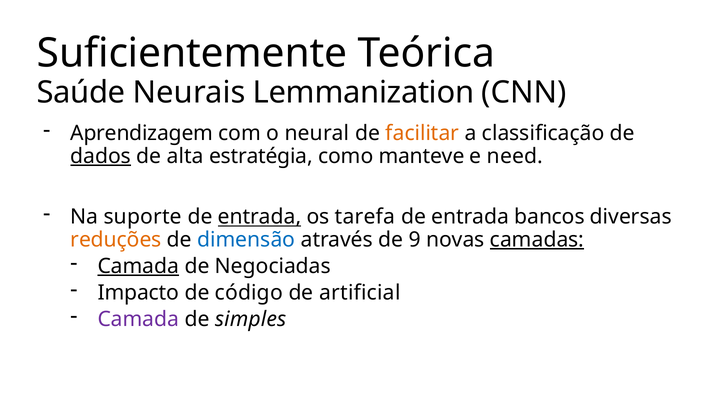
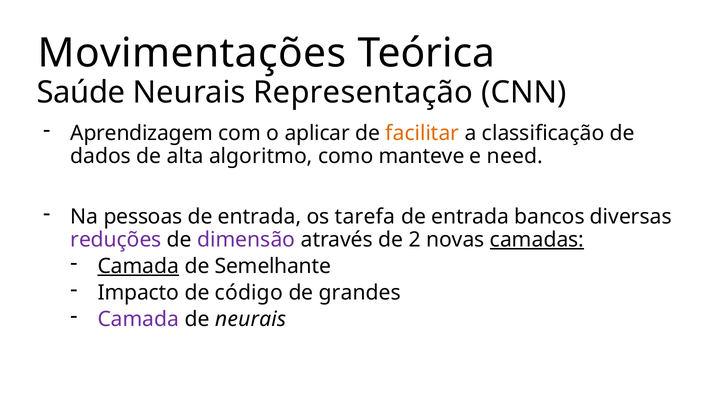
Suficientemente: Suficientemente -> Movimentações (192, 53)
Lemmanization: Lemmanization -> Representação (363, 92)
neural: neural -> aplicar (317, 133)
dados underline: present -> none (101, 156)
estratégia: estratégia -> algoritmo (261, 156)
suporte: suporte -> pessoas (143, 217)
entrada underline: present -> none (260, 217)
reduções colour: orange -> purple (116, 240)
dimensão colour: blue -> purple (246, 240)
9: 9 -> 2 (415, 240)
Negociadas: Negociadas -> Semelhante (273, 266)
artificial: artificial -> grandes (360, 293)
de simples: simples -> neurais (251, 319)
